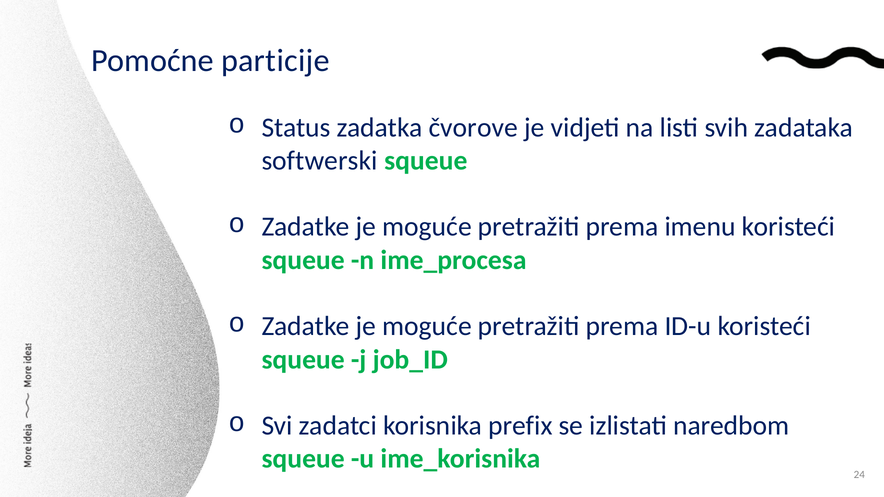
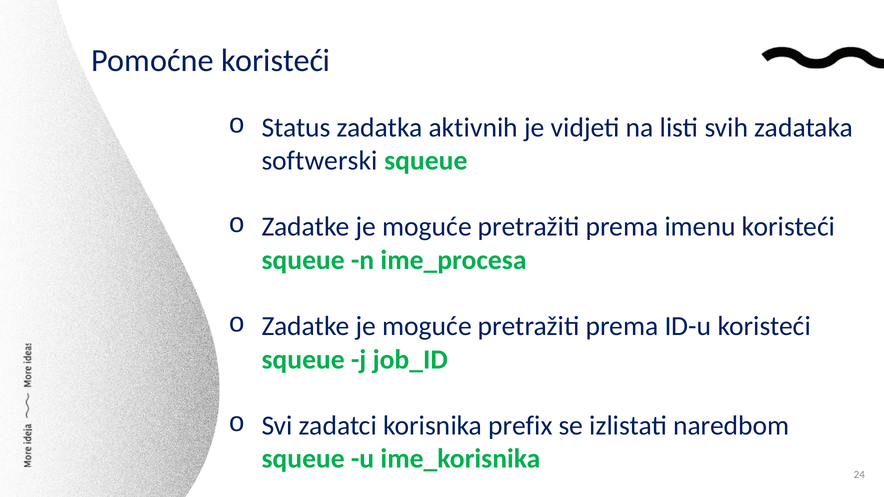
Pomoćne particije: particije -> koristeći (276, 61)
čvorove: čvorove -> aktivnih (473, 128)
